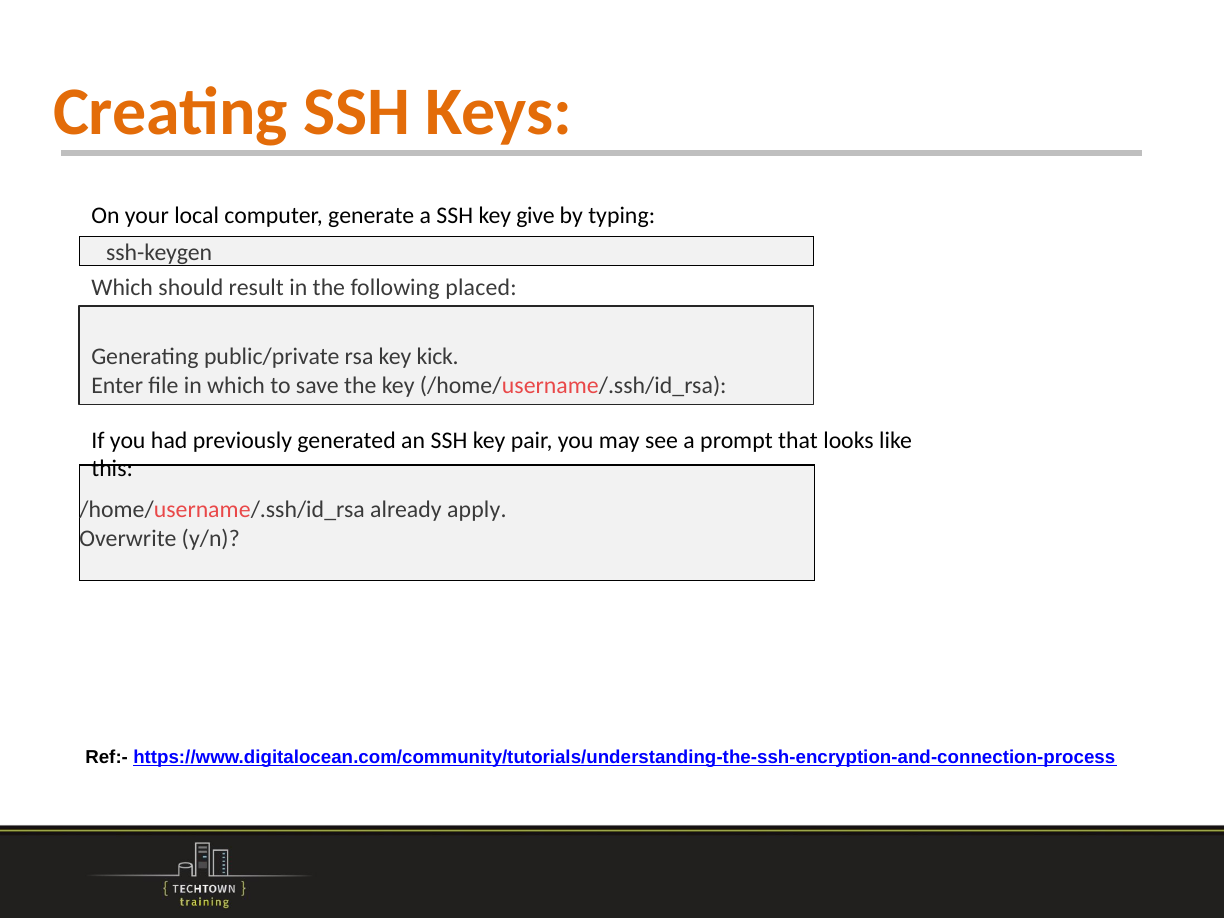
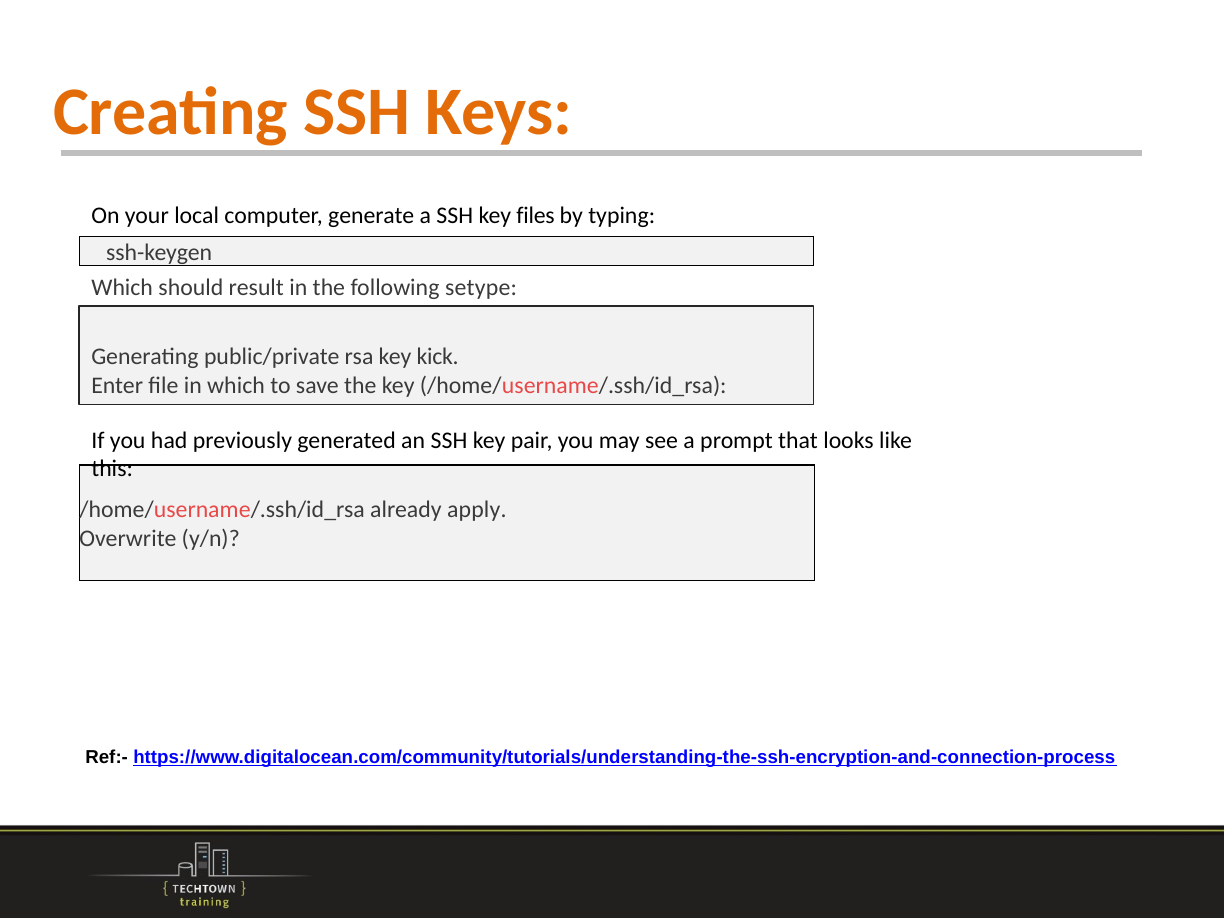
give: give -> files (535, 215)
placed: placed -> setype (481, 287)
